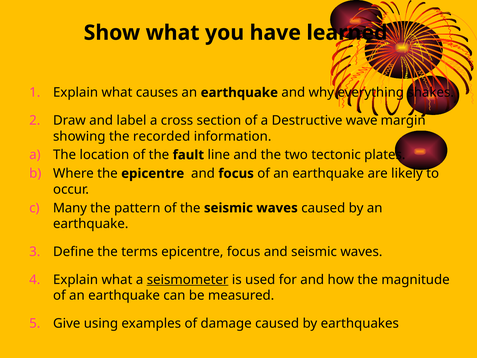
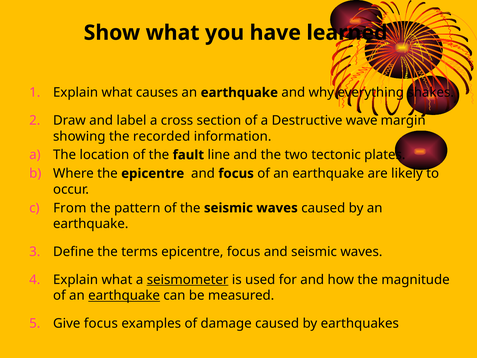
Many: Many -> From (70, 208)
earthquake underline: none -> present (124, 295)
Give using: using -> focus (101, 323)
